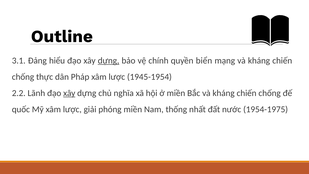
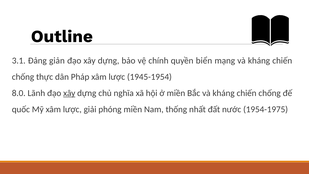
hiểu: hiểu -> giản (57, 61)
dựng underline: present -> none (109, 61)
2.2: 2.2 -> 8.0 (19, 93)
